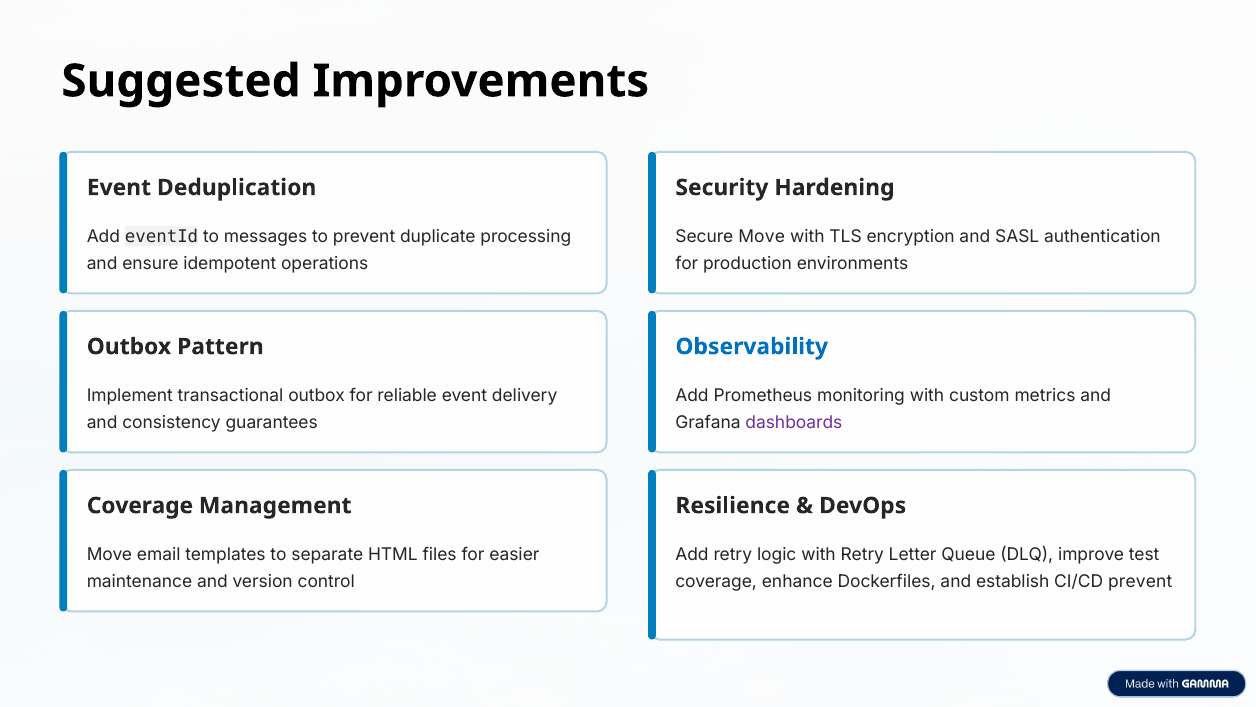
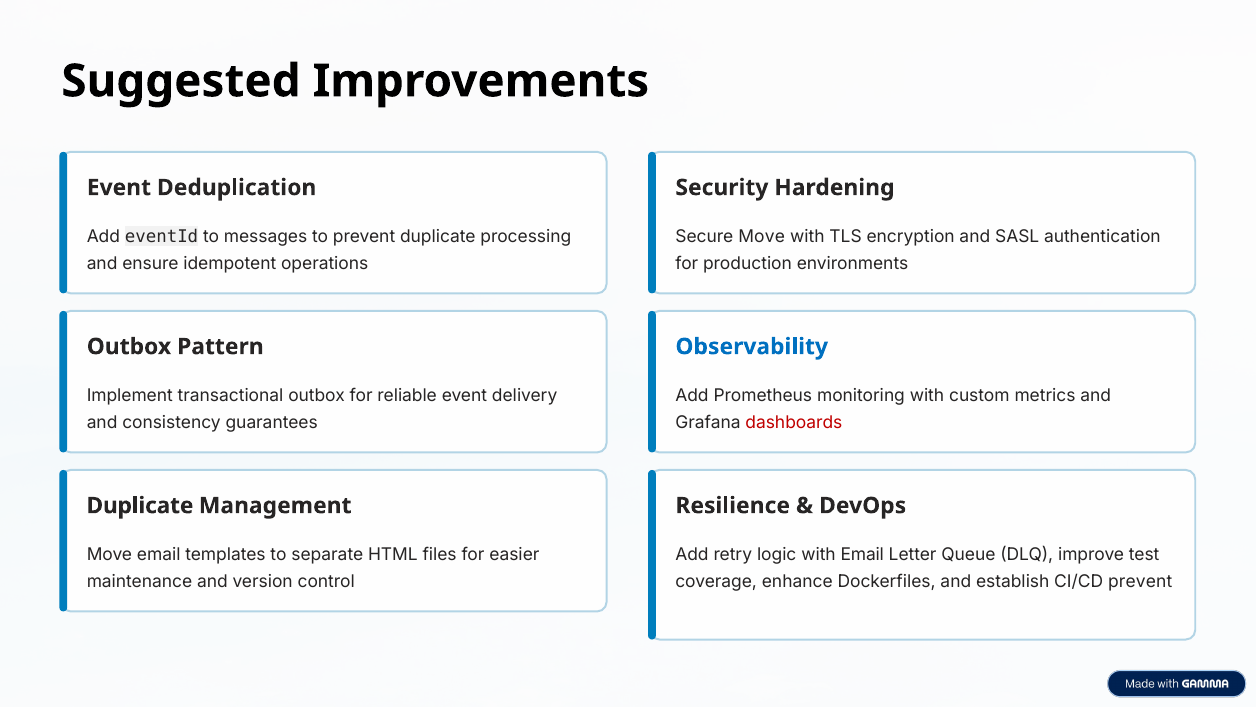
dashboards colour: purple -> red (794, 423)
Coverage: Coverage -> Duplicate (140, 505)
with Retry: Retry -> Email (862, 554)
